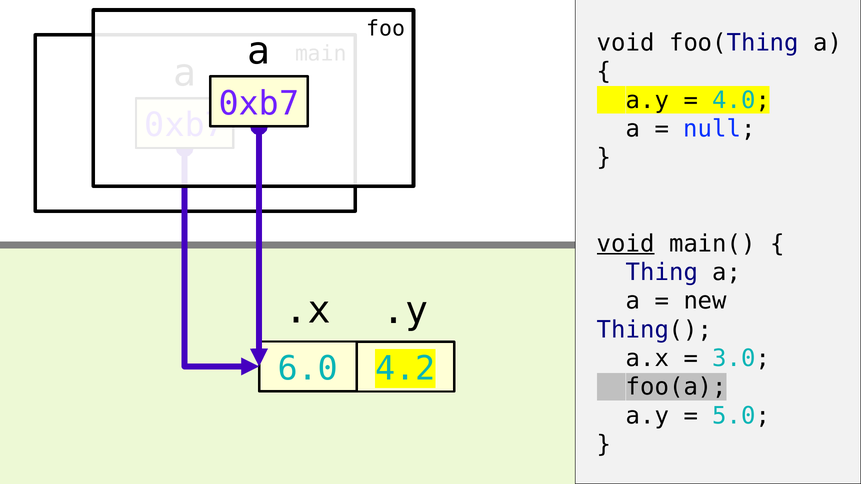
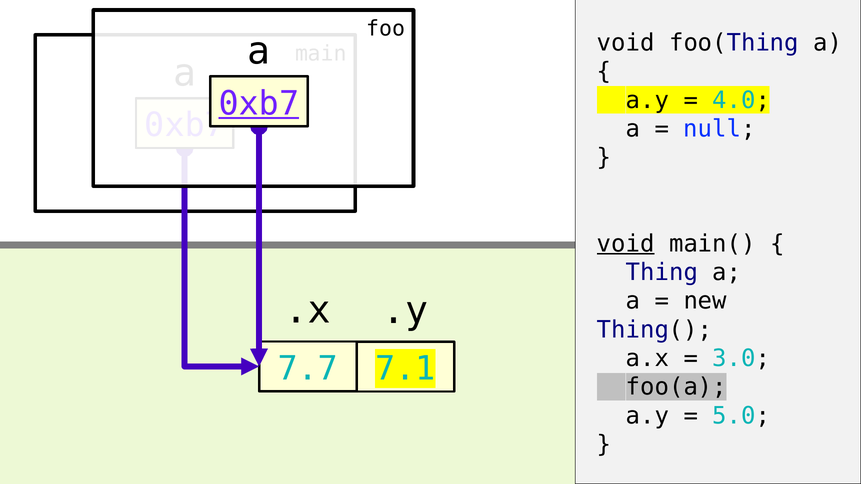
0xb7 underline: none -> present (259, 104)
6.0: 6.0 -> 7.7 (308, 369)
4.2: 4.2 -> 7.1 (405, 369)
